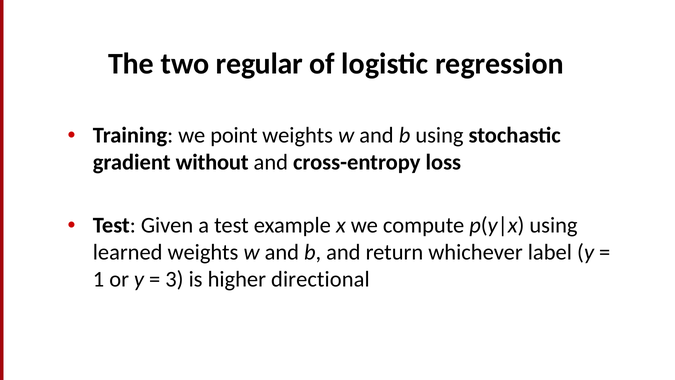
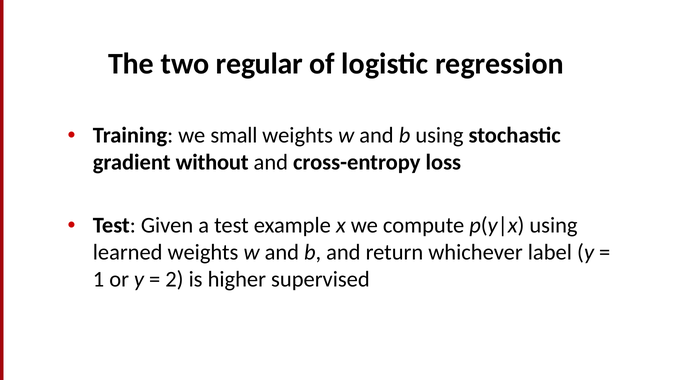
point: point -> small (234, 135)
3: 3 -> 2 (174, 279)
directional: directional -> supervised (320, 279)
